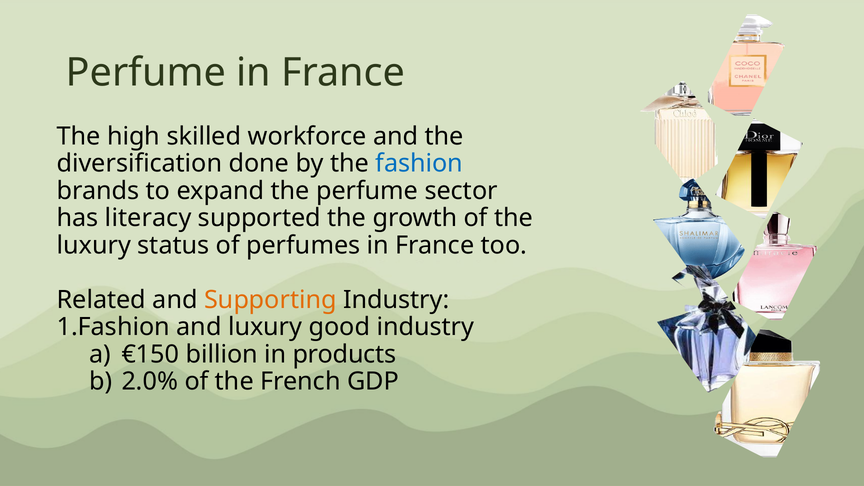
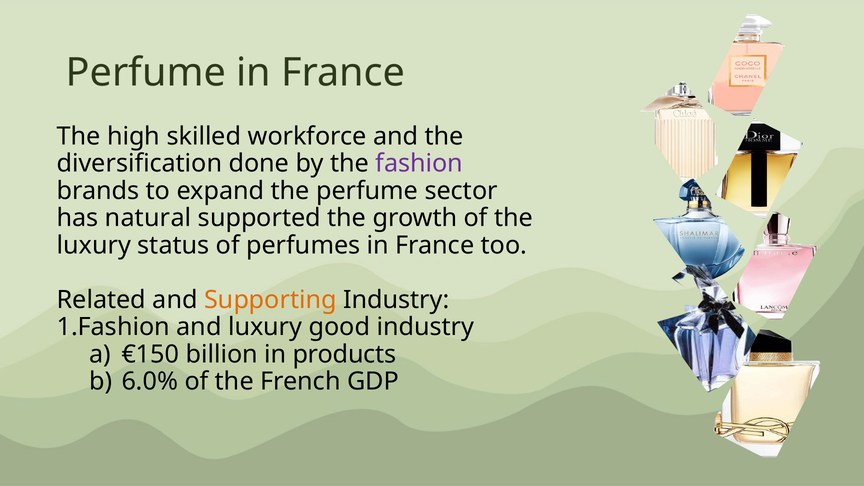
fashion colour: blue -> purple (419, 164)
literacy: literacy -> natural (148, 218)
2.0%: 2.0% -> 6.0% (150, 381)
